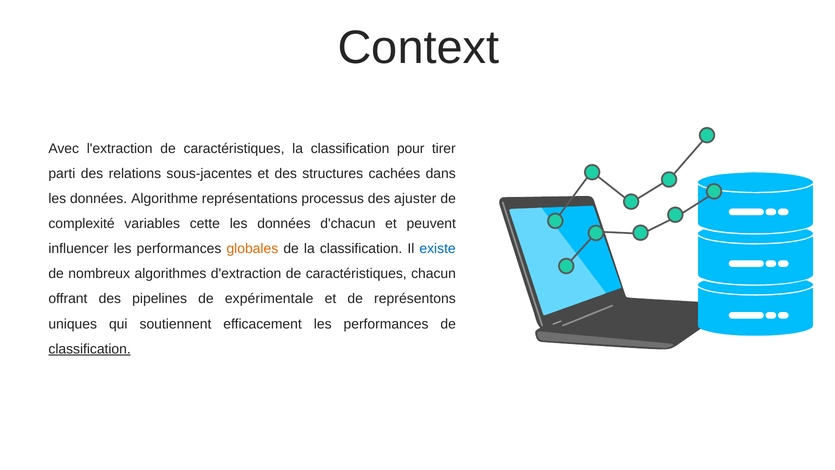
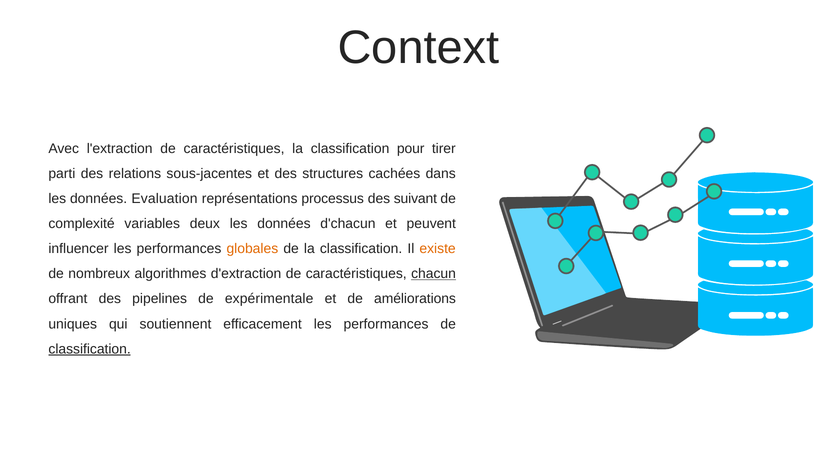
Algorithme: Algorithme -> Evaluation (164, 199)
ajuster: ajuster -> suivant (415, 199)
cette: cette -> deux (205, 224)
existe colour: blue -> orange (438, 249)
chacun underline: none -> present (434, 274)
représentons: représentons -> améliorations (415, 299)
